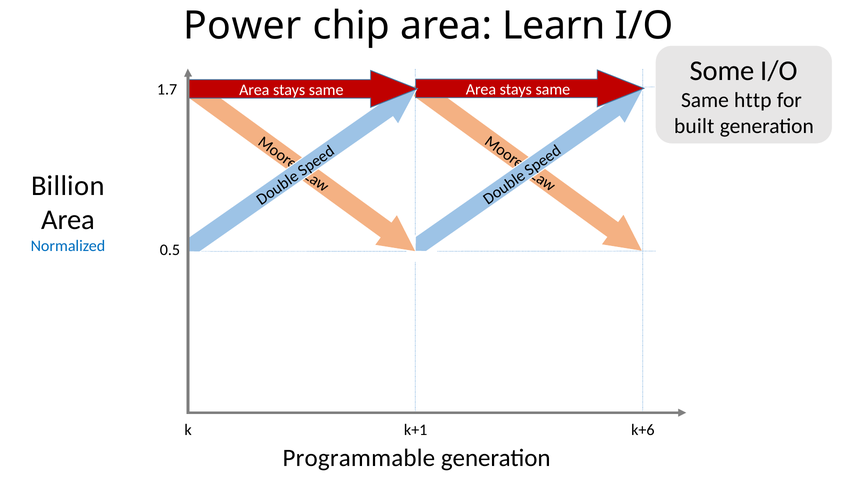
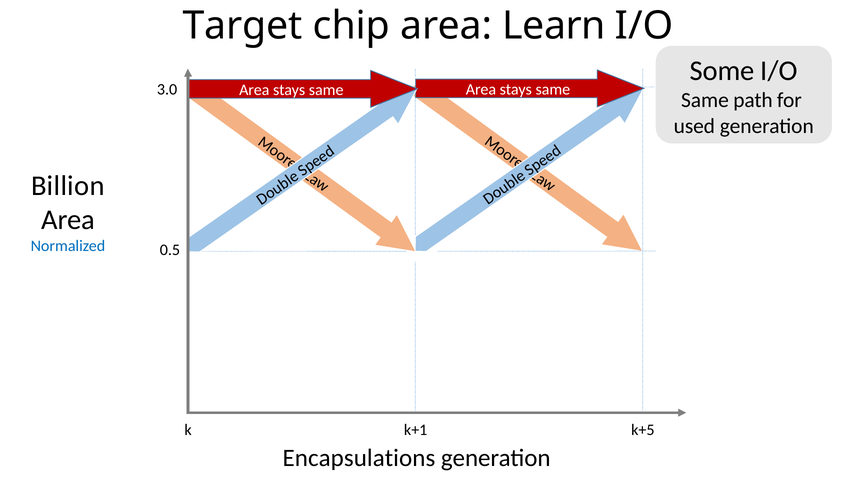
Power: Power -> Target (243, 26)
1.7: 1.7 -> 3.0 (167, 90)
http: http -> path (753, 100)
built: built -> used (694, 126)
k+6: k+6 -> k+5 (643, 430)
Programmable: Programmable -> Encapsulations (359, 458)
